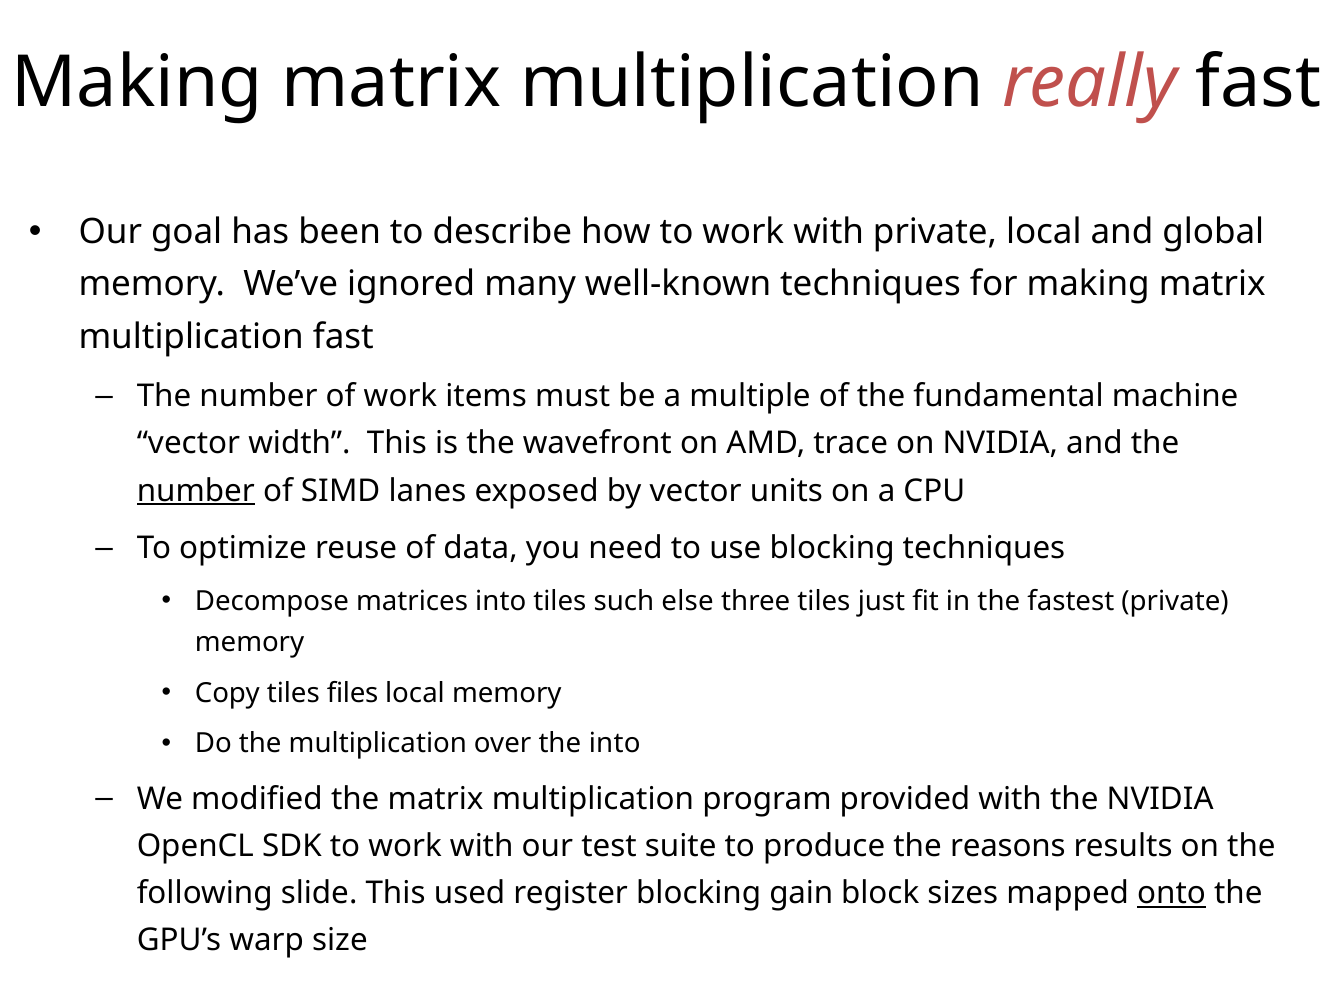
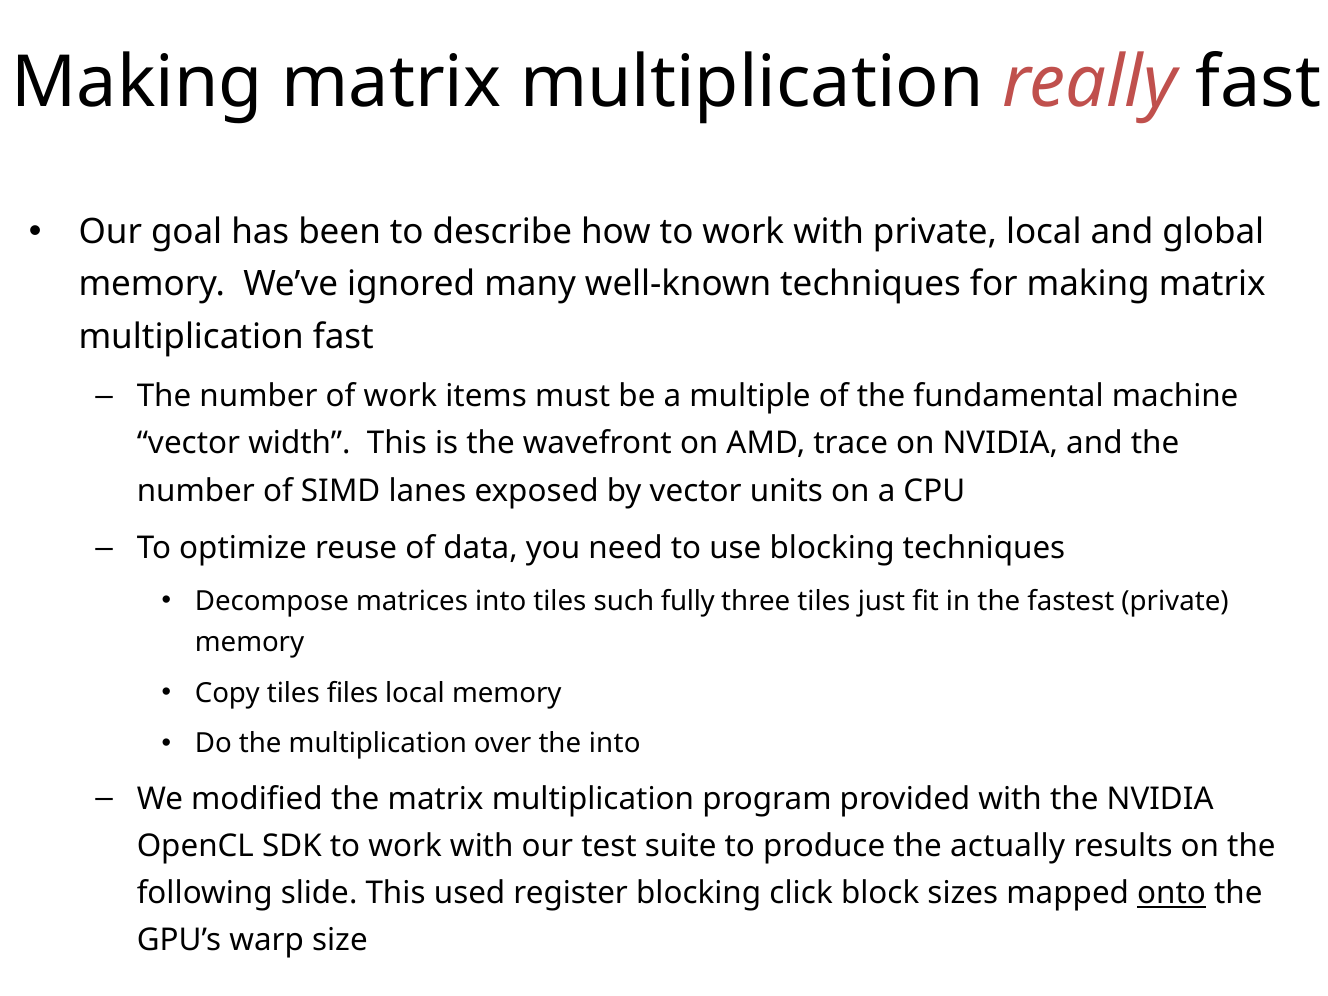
number underline: present -> none (196, 491)
else: else -> fully (688, 601)
reasons: reasons -> actually (1008, 846)
gain: gain -> click (801, 893)
